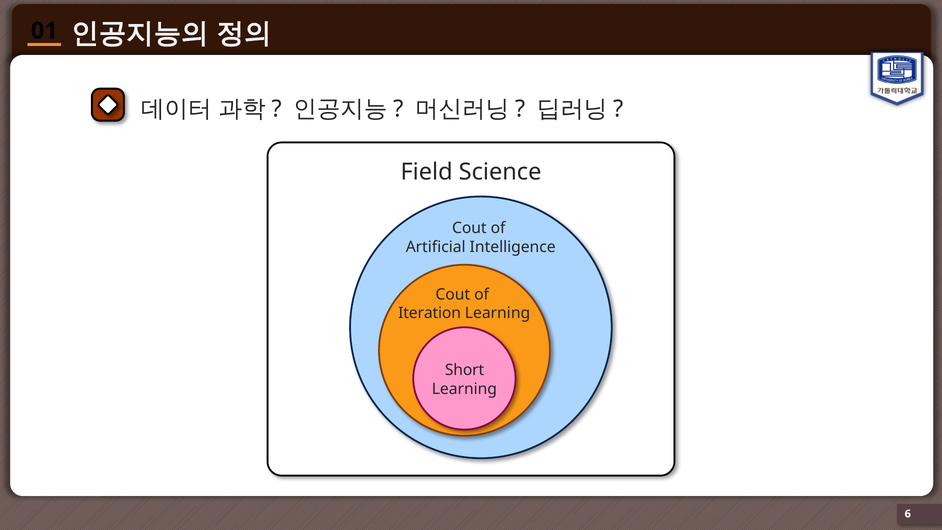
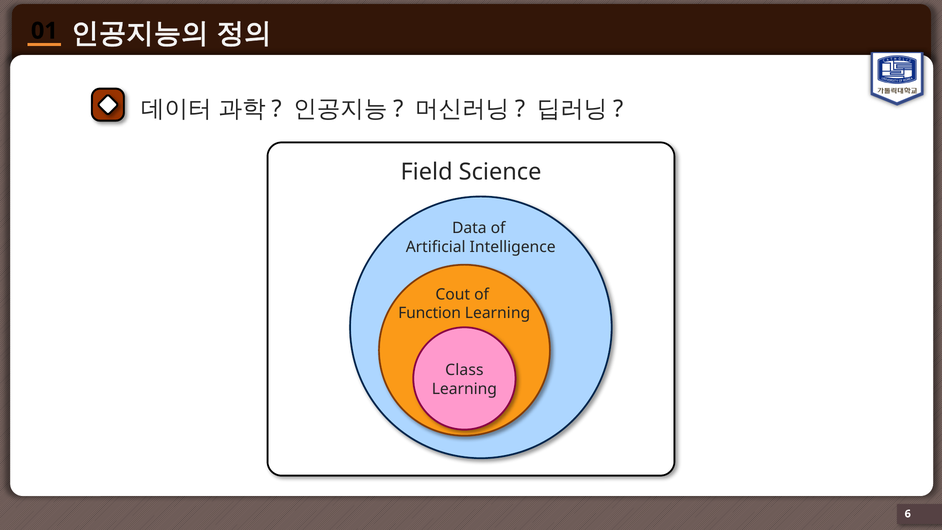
Cout: Cout -> Data (469, 228)
Iteration: Iteration -> Function (430, 313)
Short: Short -> Class (464, 370)
